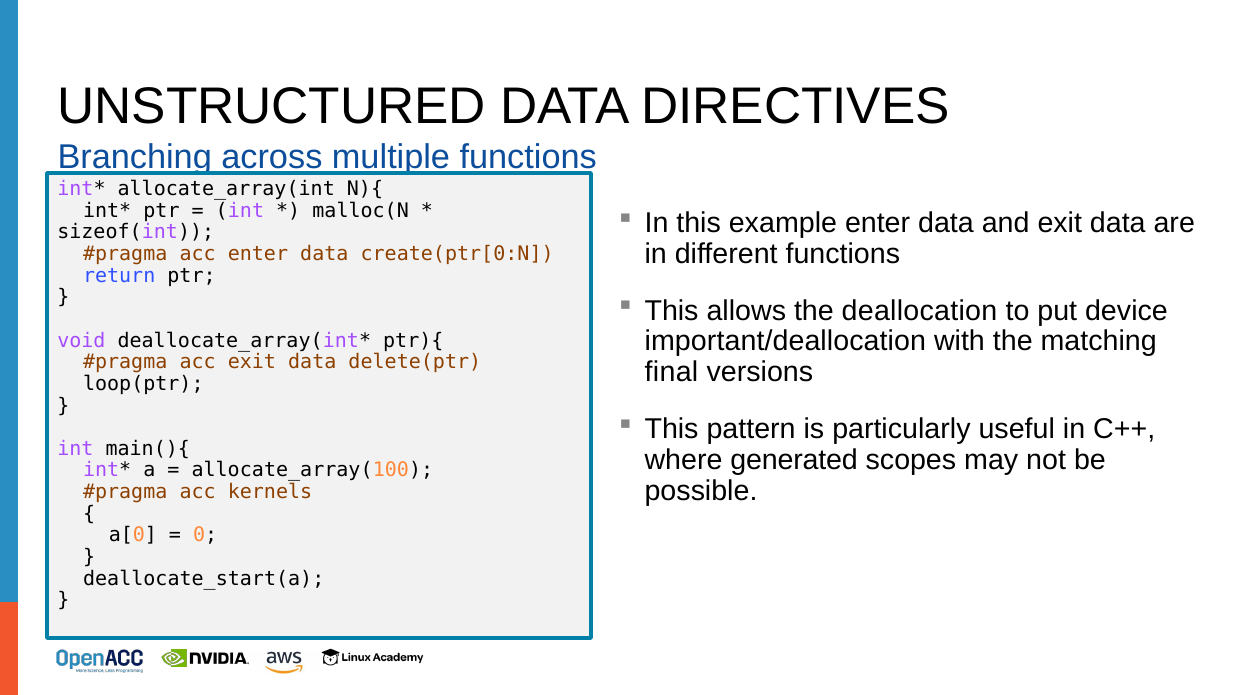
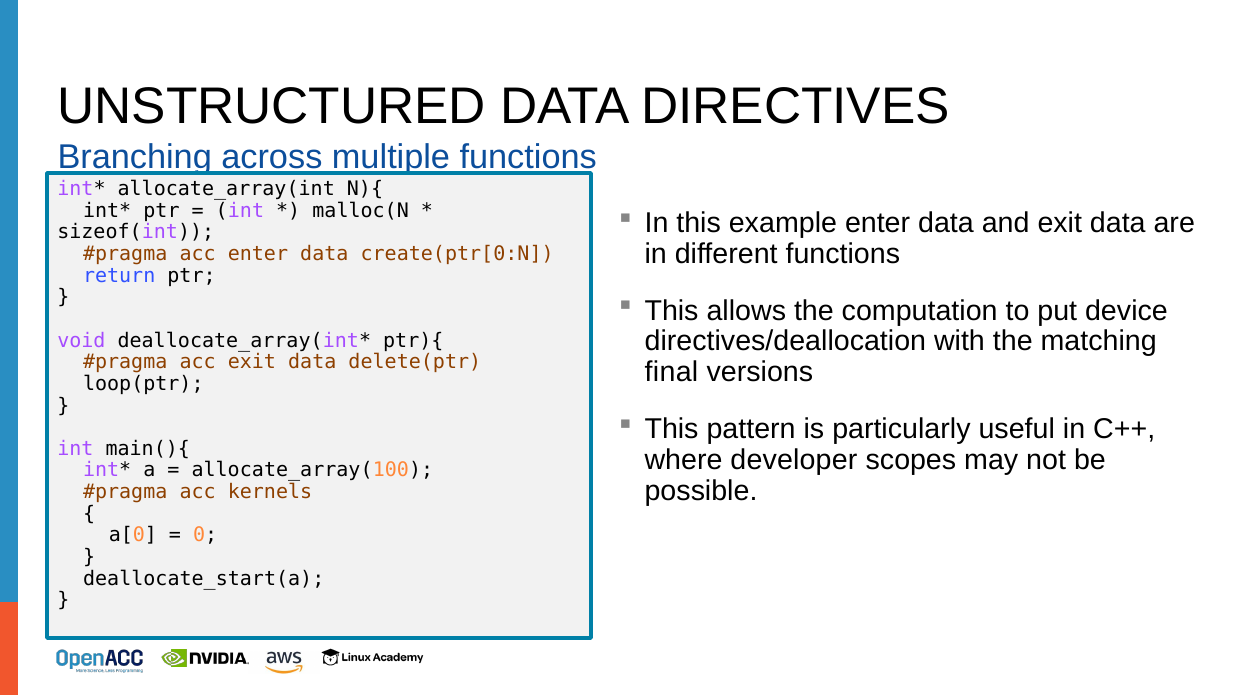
deallocation: deallocation -> computation (920, 310)
important/deallocation: important/deallocation -> directives/deallocation (785, 341)
generated: generated -> developer (794, 460)
